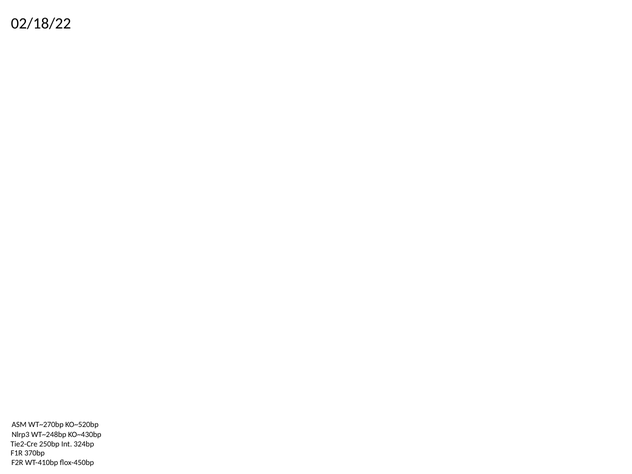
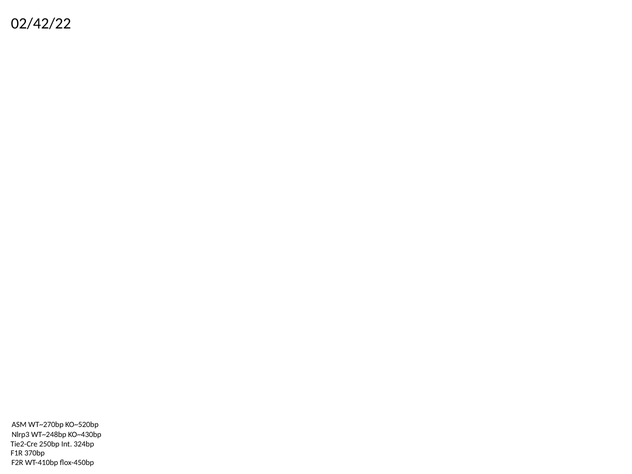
02/18/22: 02/18/22 -> 02/42/22 (41, 24)
